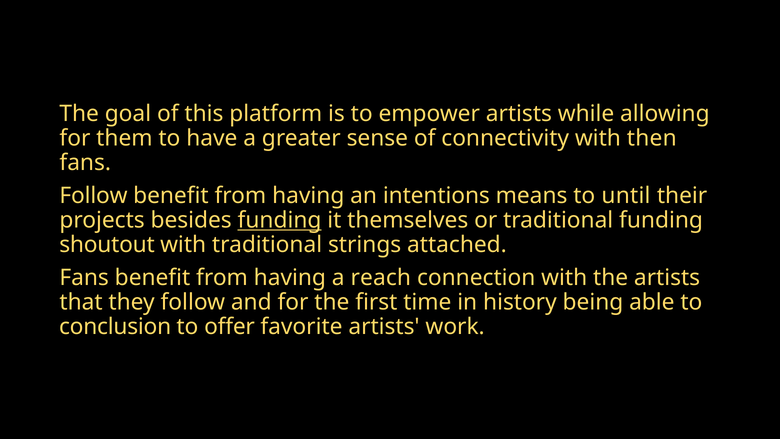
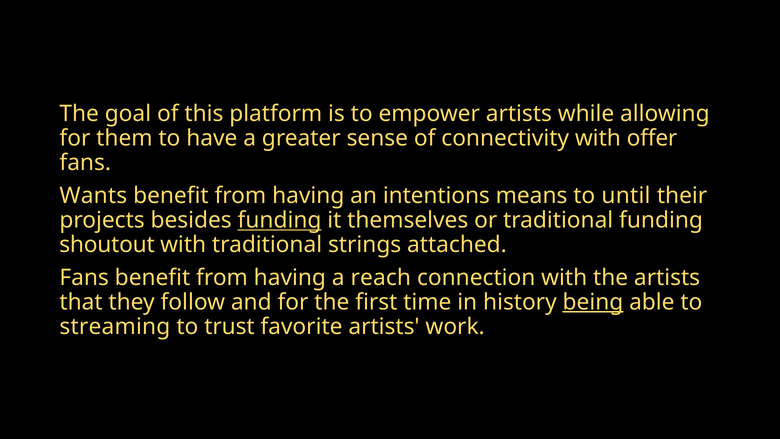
then: then -> offer (652, 138)
Follow: Follow -> Wants (93, 196)
being underline: none -> present (593, 302)
conclusion: conclusion -> streaming (115, 327)
offer: offer -> trust (229, 327)
